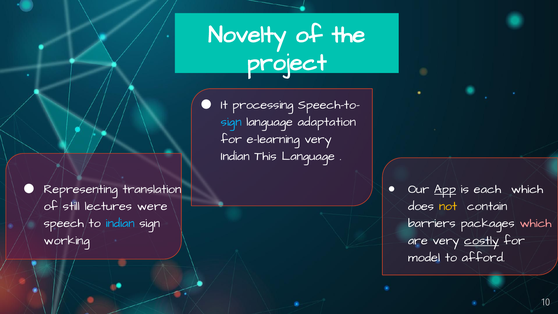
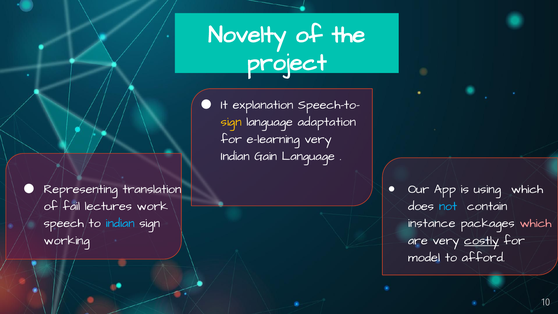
processing: processing -> explanation (263, 105)
sign colour: light blue -> yellow (231, 122)
This: This -> Gain (266, 156)
App underline: present -> none (445, 189)
each: each -> using (488, 189)
still: still -> fail (71, 206)
were: were -> work (152, 206)
not colour: yellow -> light blue (448, 206)
barriers: barriers -> instance (432, 223)
